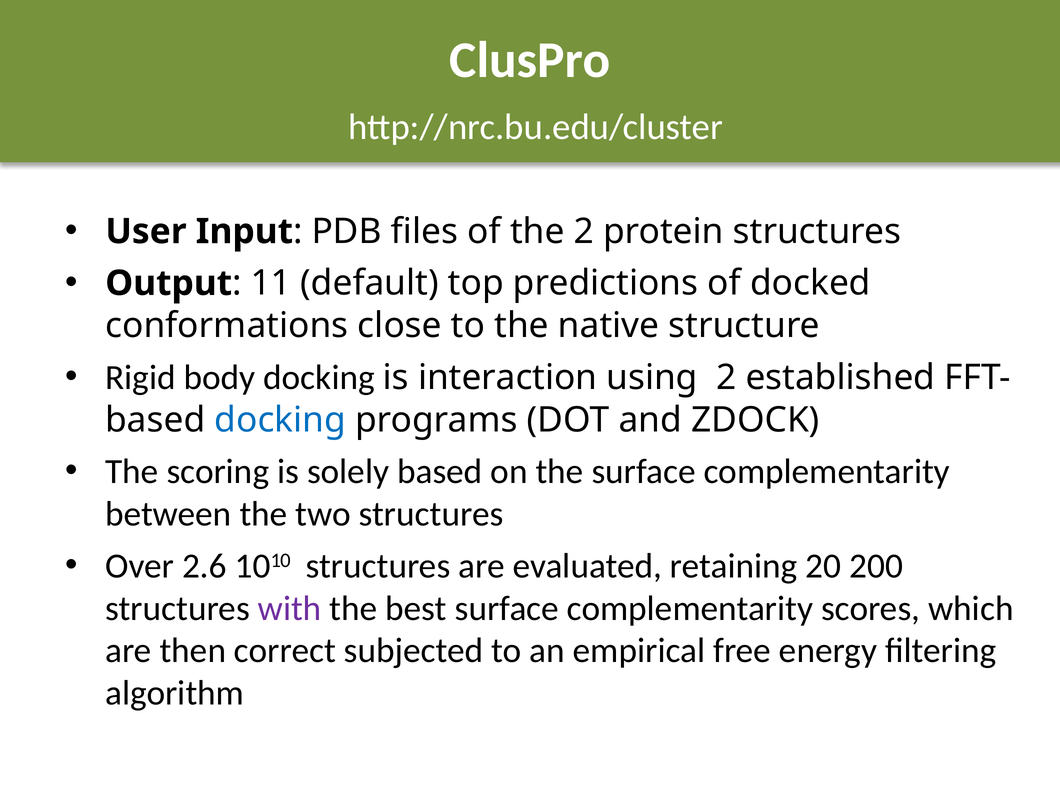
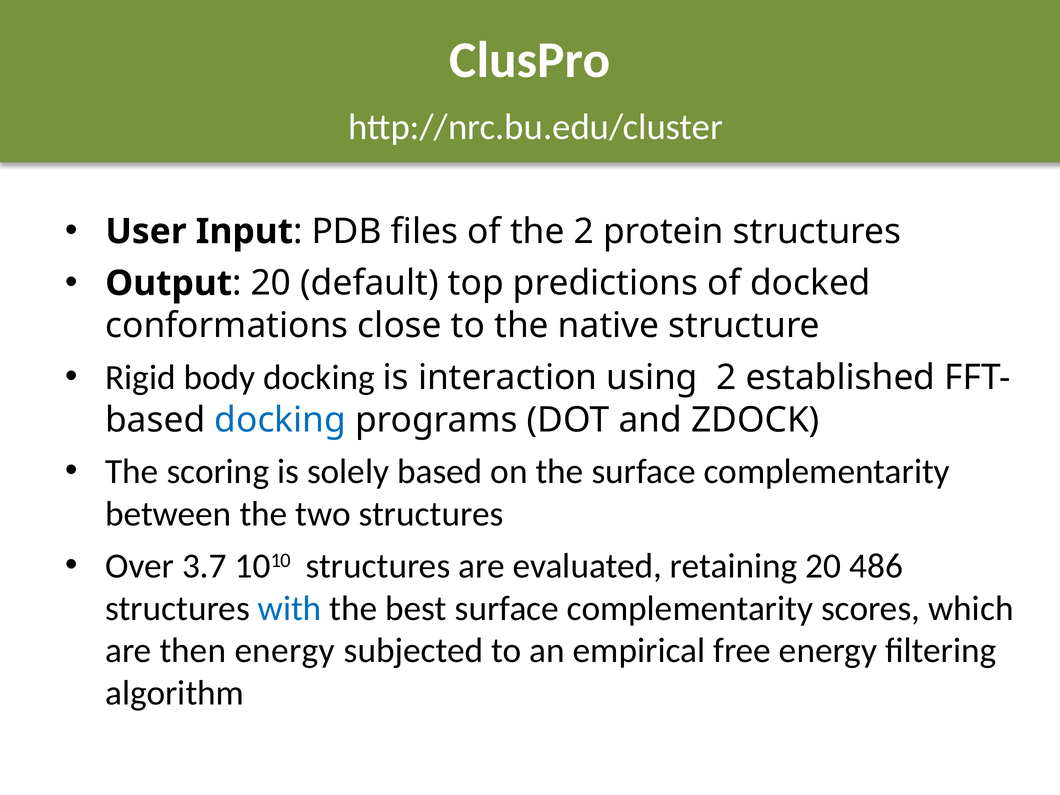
11: 11 -> 20 (271, 283)
2.6: 2.6 -> 3.7 (204, 566)
200: 200 -> 486 (876, 566)
with colour: purple -> blue (290, 608)
then correct: correct -> energy (285, 651)
